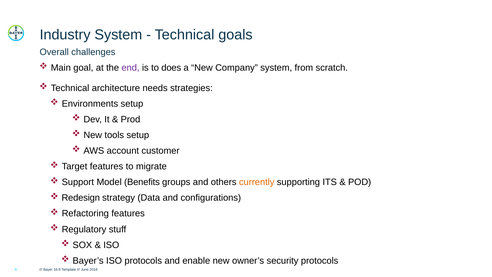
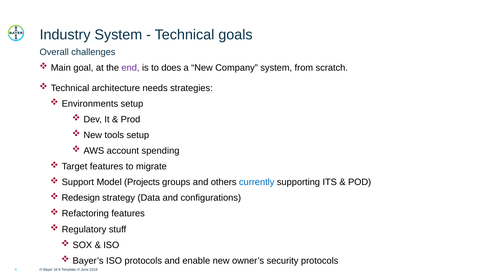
customer: customer -> spending (161, 151)
Benefits: Benefits -> Projects (142, 182)
currently colour: orange -> blue (257, 182)
